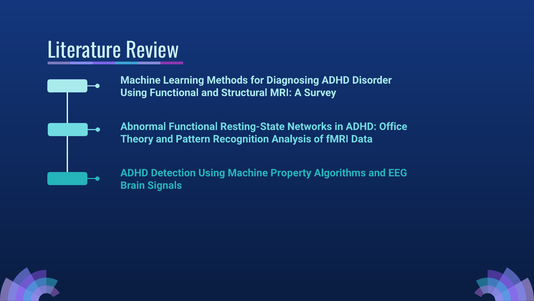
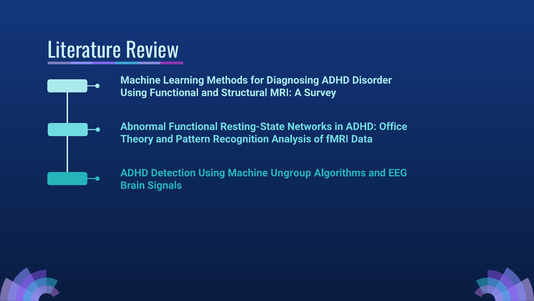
Property: Property -> Ungroup (291, 173)
